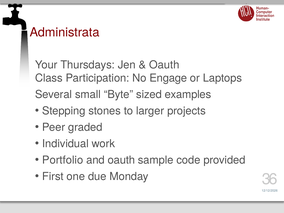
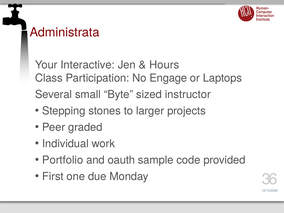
Thursdays: Thursdays -> Interactive (88, 65)
Oauth: Oauth -> Hours (164, 65)
examples: examples -> instructor (188, 94)
